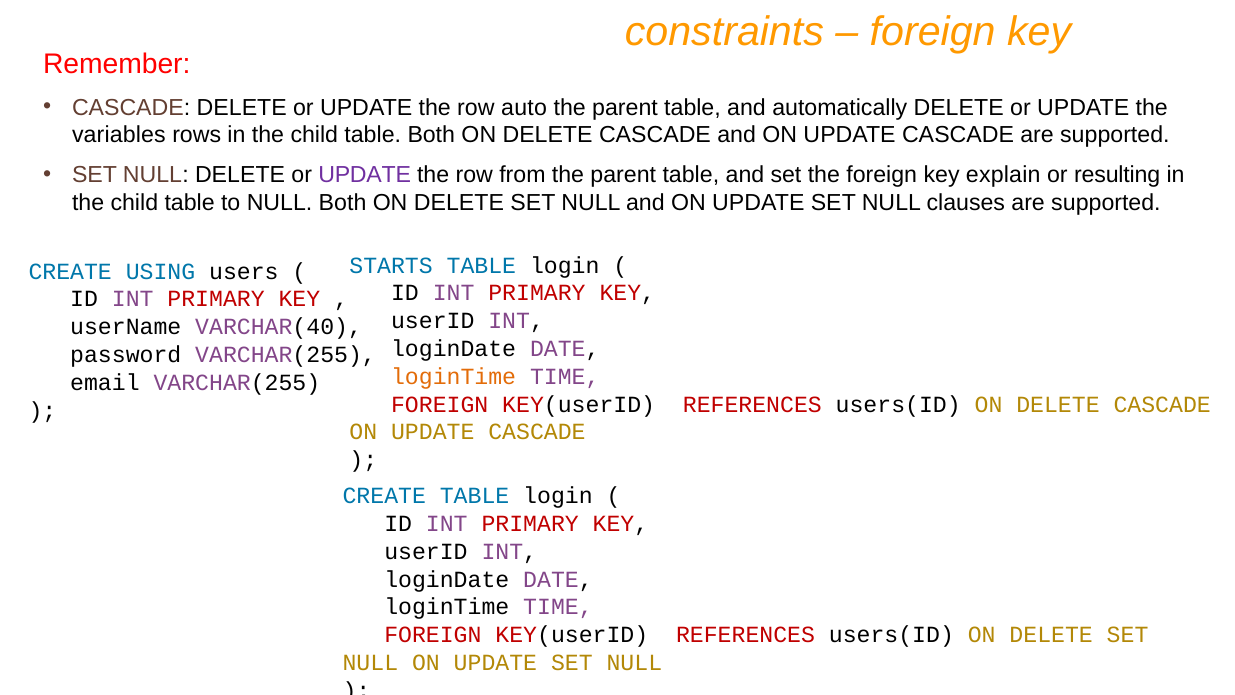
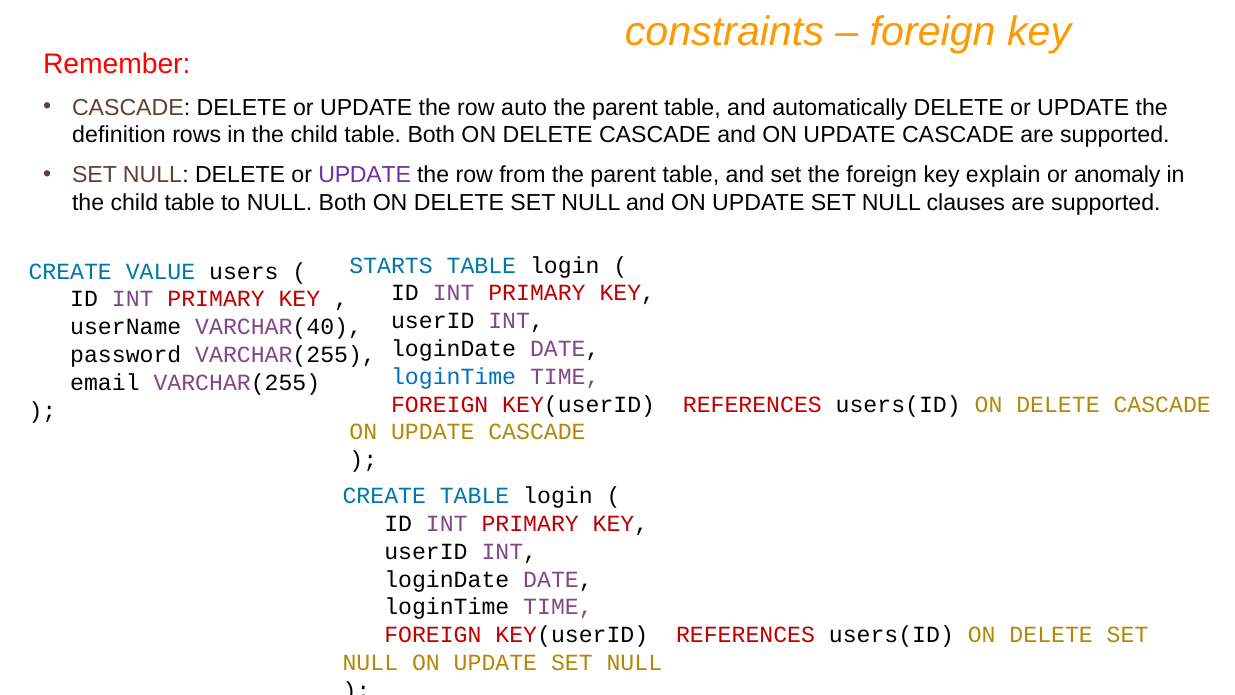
variables: variables -> definition (119, 135)
resulting: resulting -> anomaly (1117, 175)
USING: USING -> VALUE (161, 271)
loginTime colour: orange -> blue (454, 376)
